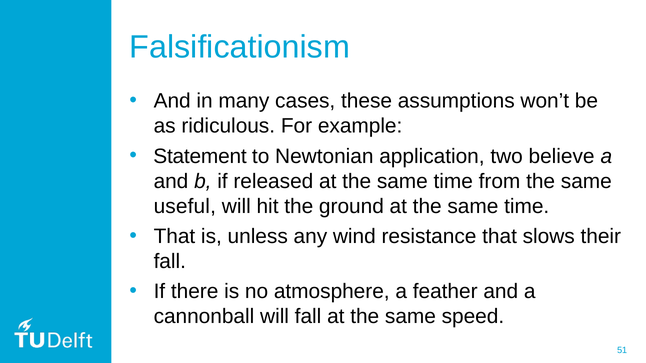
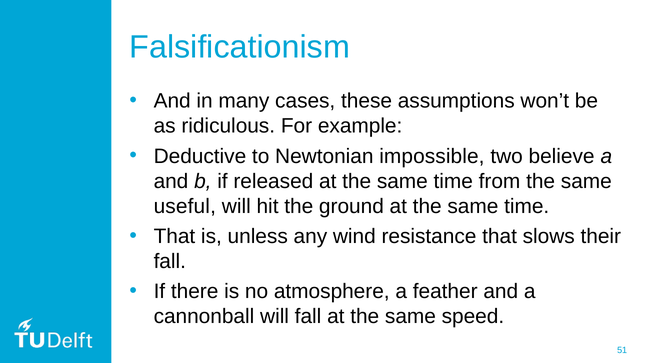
Statement: Statement -> Deductive (200, 156)
application: application -> impossible (432, 156)
